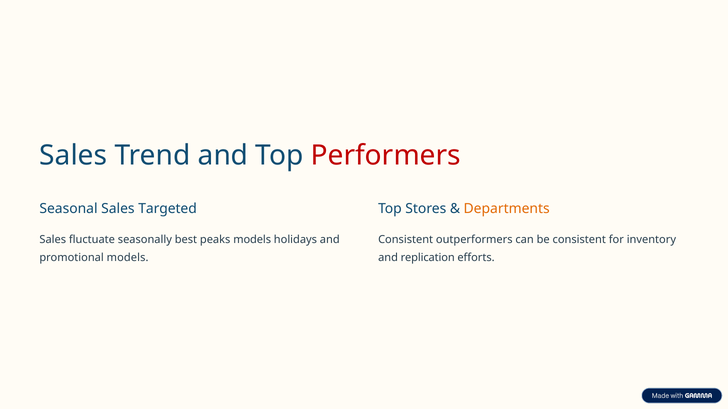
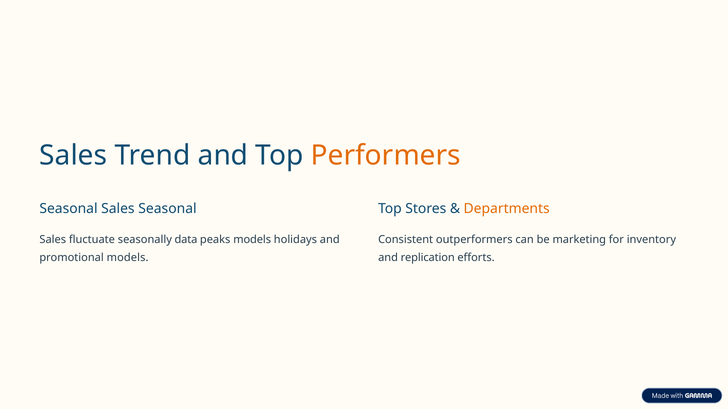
Performers colour: red -> orange (386, 156)
Sales Targeted: Targeted -> Seasonal (167, 209)
best: best -> data (186, 240)
be consistent: consistent -> marketing (579, 240)
